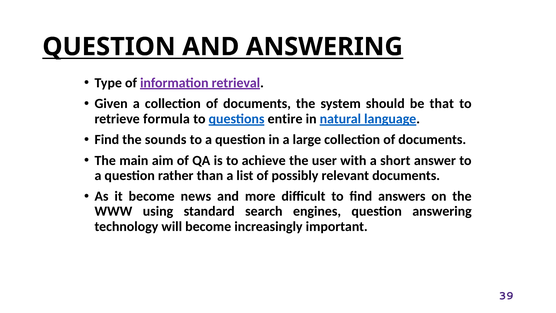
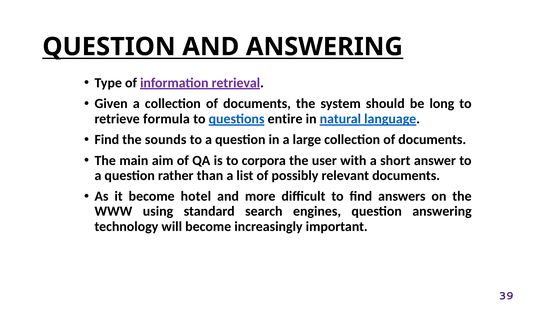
that: that -> long (442, 104)
achieve: achieve -> corpora (264, 160)
news: news -> hotel (196, 196)
